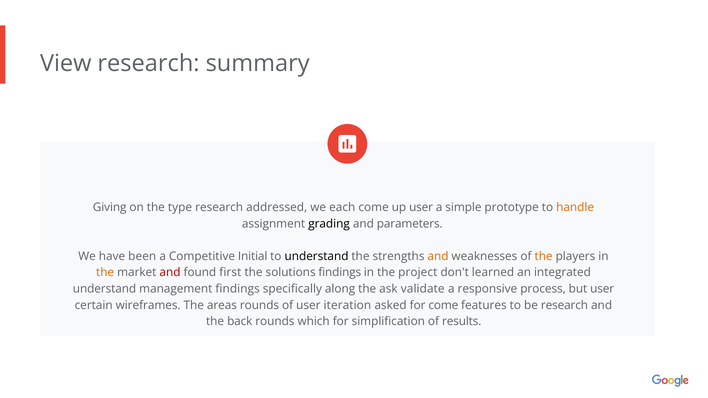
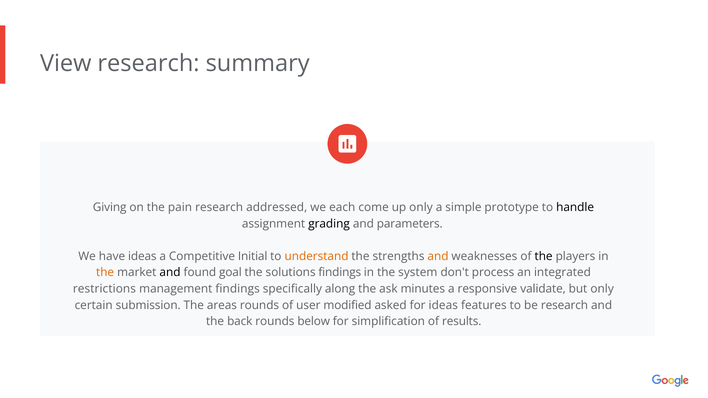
type: type -> pain (180, 208)
up user: user -> only (421, 208)
handle colour: orange -> black (575, 208)
have been: been -> ideas (142, 257)
understand colour: black -> orange (317, 257)
the colour: orange -> black (544, 257)
and colour: red -> black (170, 273)
first: first -> goal (230, 273)
project: project -> system (418, 273)
learned: learned -> process (493, 273)
understand: understand -> restrictions (104, 289)
validate: validate -> minutes (423, 289)
process: process -> validate (543, 289)
but user: user -> only (602, 289)
wireframes: wireframes -> submission (148, 305)
iteration: iteration -> modified (348, 305)
for come: come -> ideas (443, 305)
which: which -> below (314, 322)
